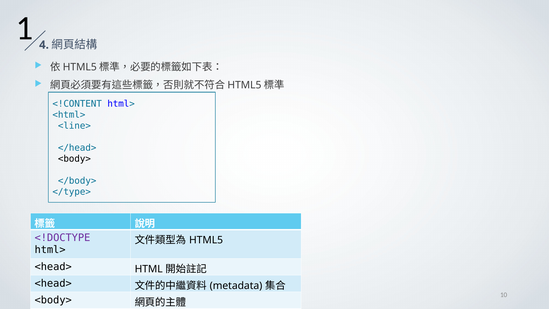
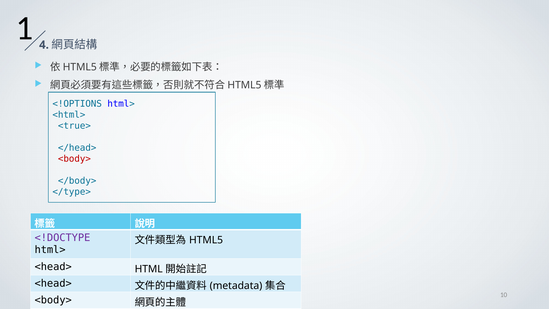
<!CONTENT: <!CONTENT -> <!OPTIONS (77, 104)
<line>: <line> -> <true> (74, 126)
<body> colour: black -> red (74, 159)
